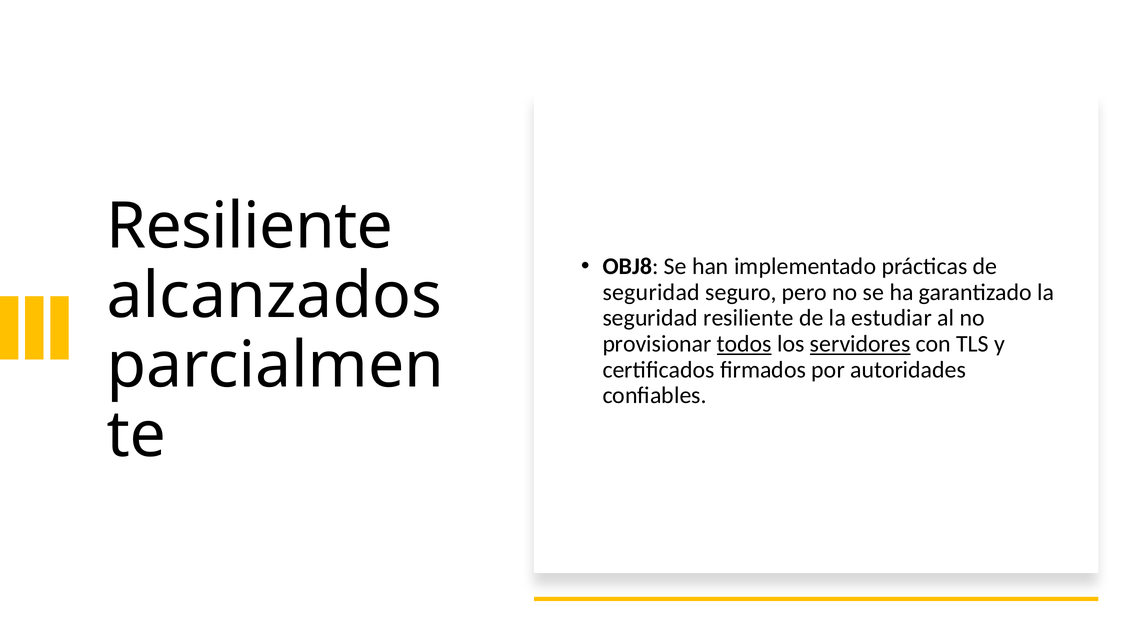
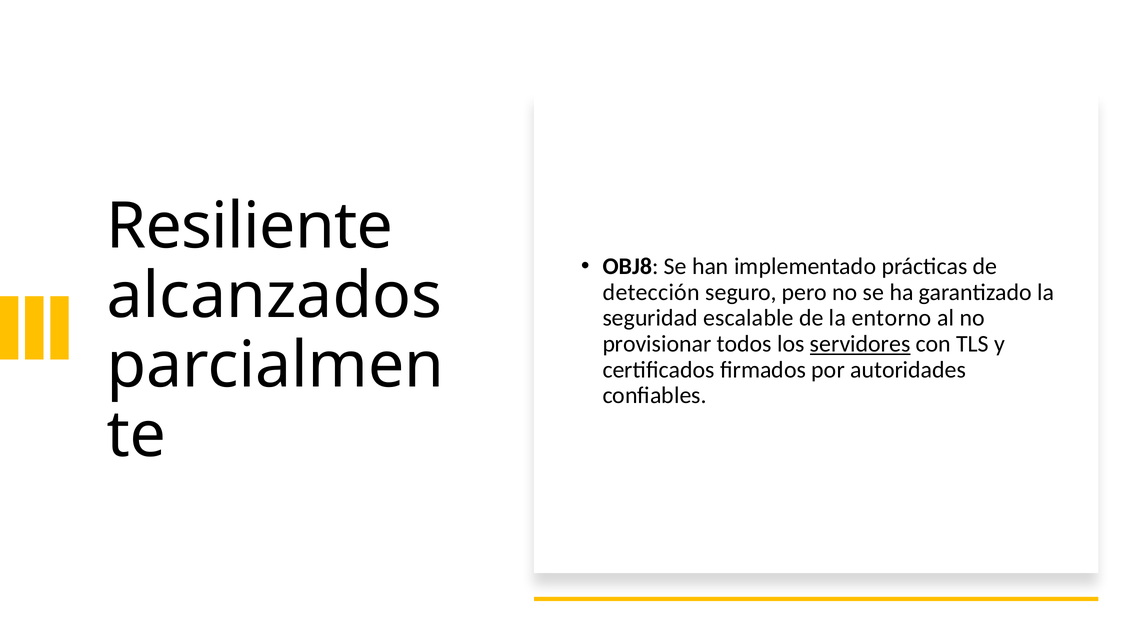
seguridad: seguridad -> detección (651, 292)
seguridad resiliente: resiliente -> escalable (748, 318)
estudiar: estudiar -> entorno (892, 318)
todos underline: present -> none (744, 344)
